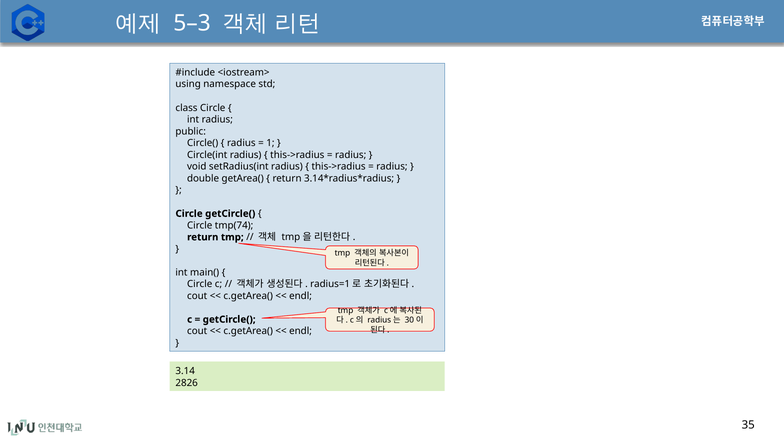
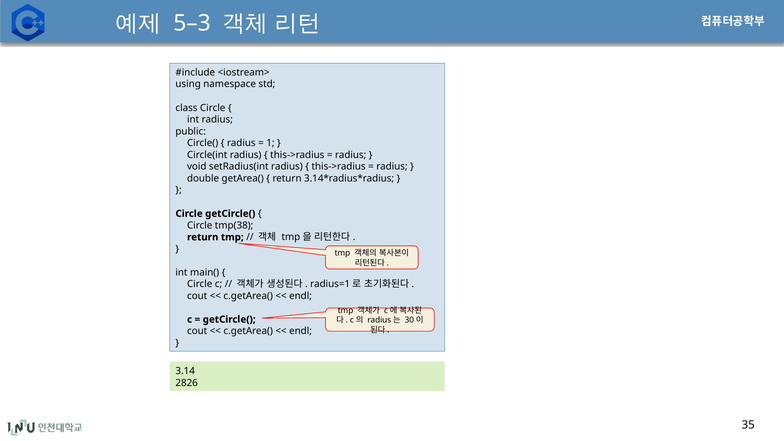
tmp(74: tmp(74 -> tmp(38 (234, 225)
